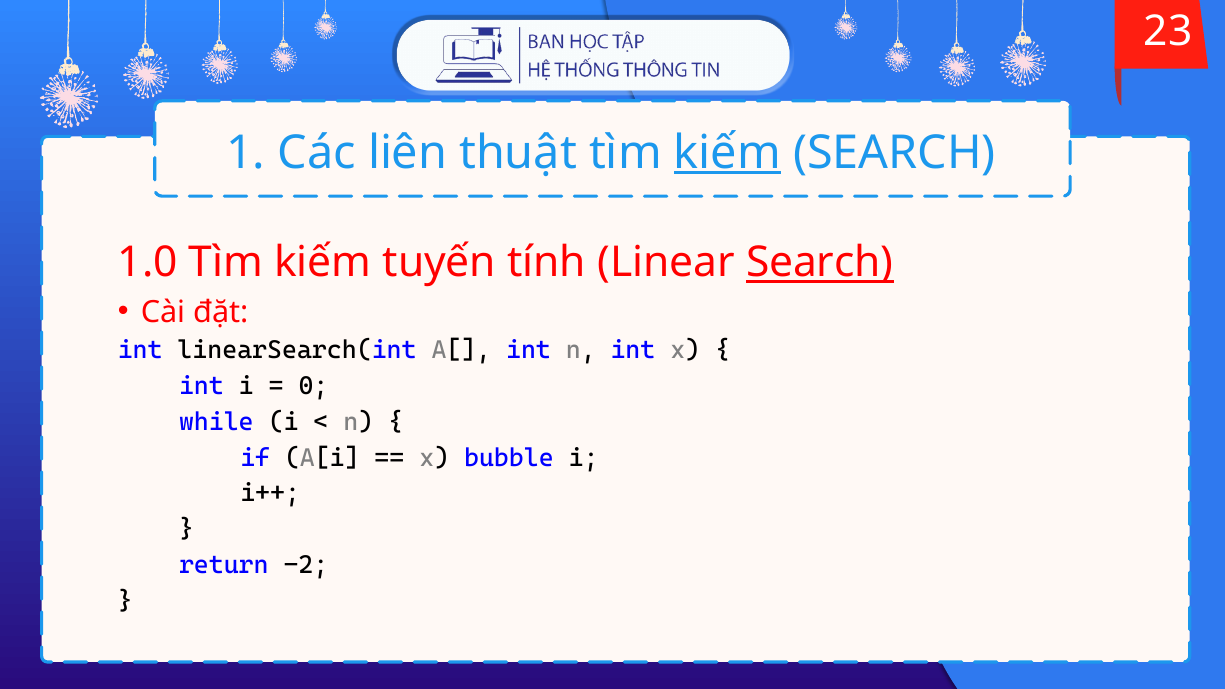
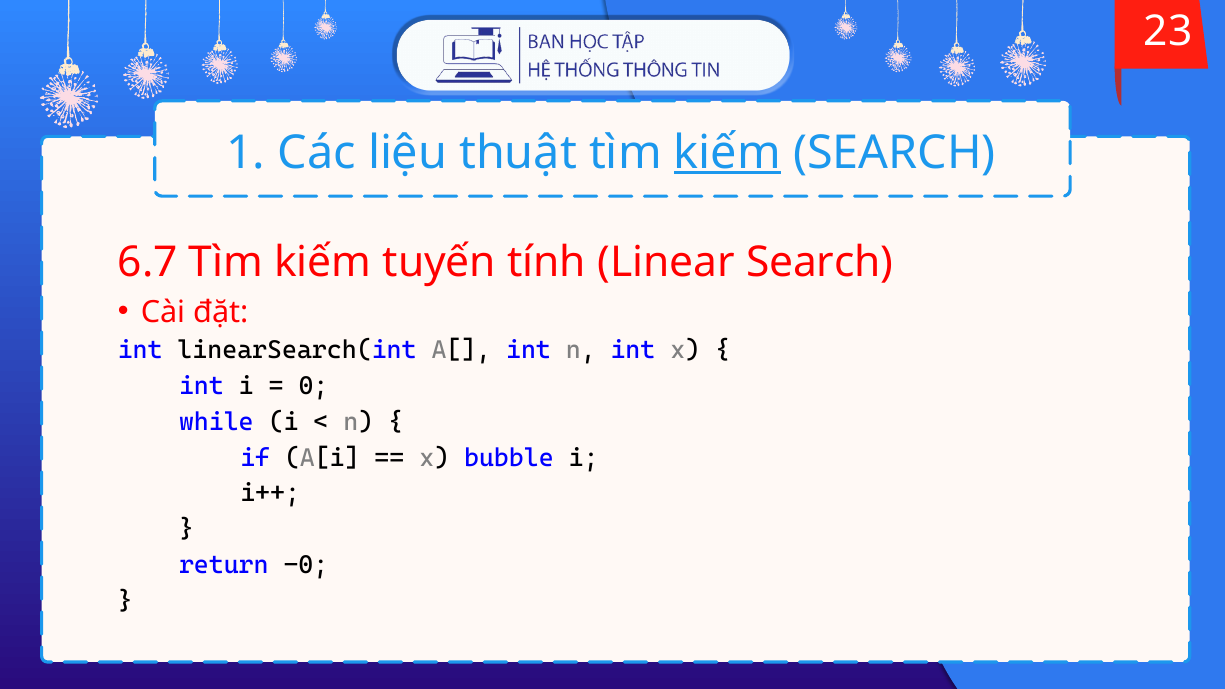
liên: liên -> liệu (408, 153)
1.0: 1.0 -> 6.7 (148, 263)
Search underline: present -> none (820, 263)
-2: -2 -> -0 (306, 565)
